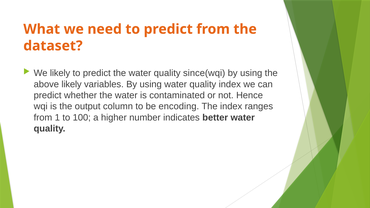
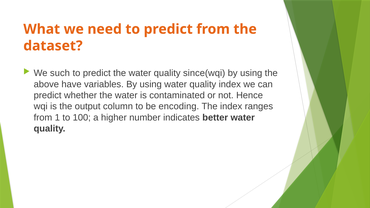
We likely: likely -> such (60, 73)
above likely: likely -> have (72, 84)
